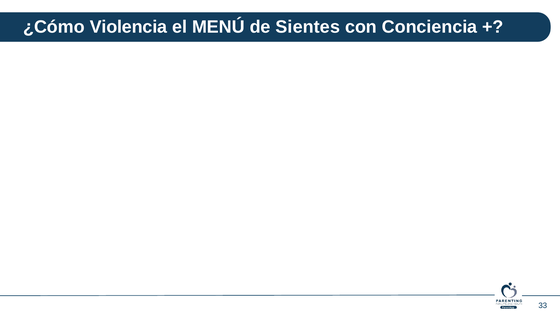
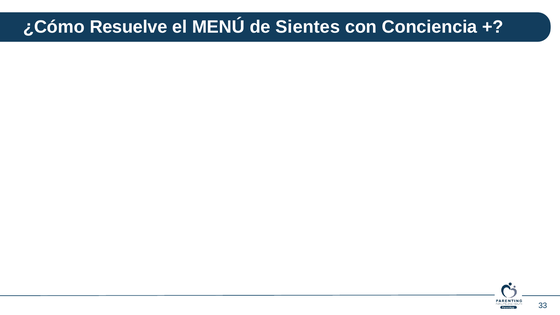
Violencia: Violencia -> Resuelve (128, 27)
